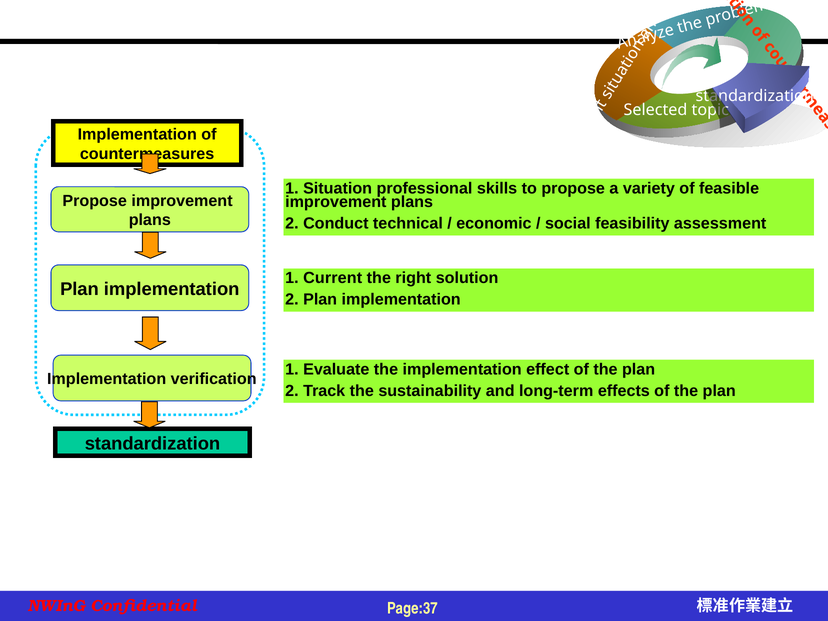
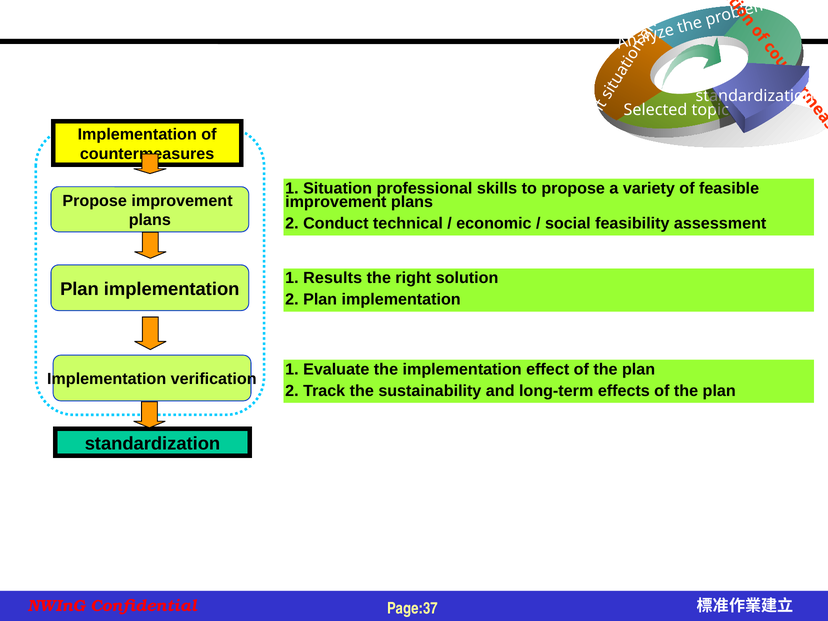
Current: Current -> Results (333, 278)
